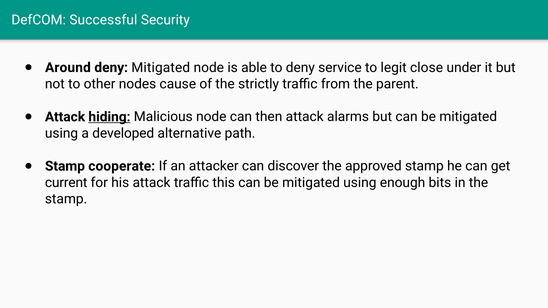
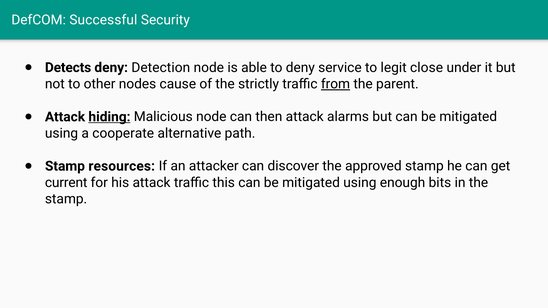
Around: Around -> Detects (68, 68)
deny Mitigated: Mitigated -> Detection (161, 68)
from underline: none -> present (335, 84)
developed: developed -> cooperate (123, 133)
cooperate: cooperate -> resources (122, 166)
